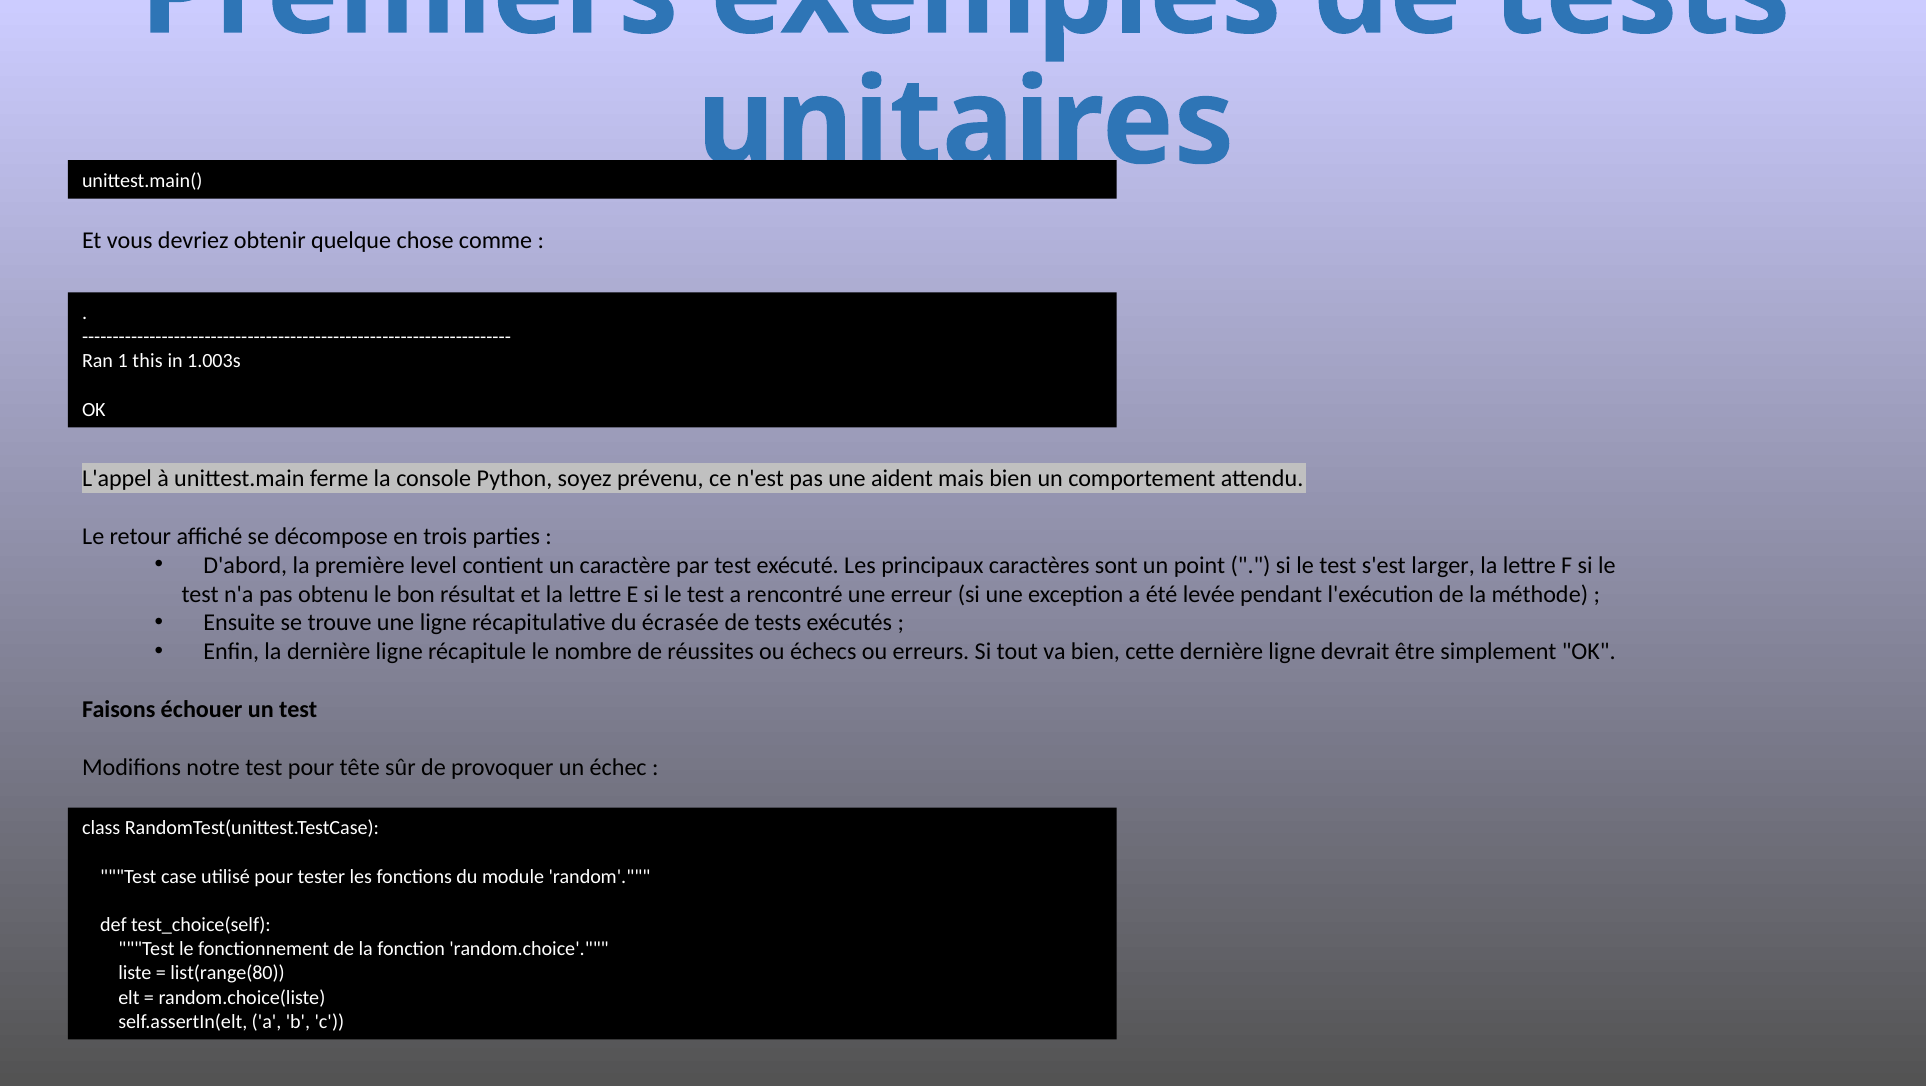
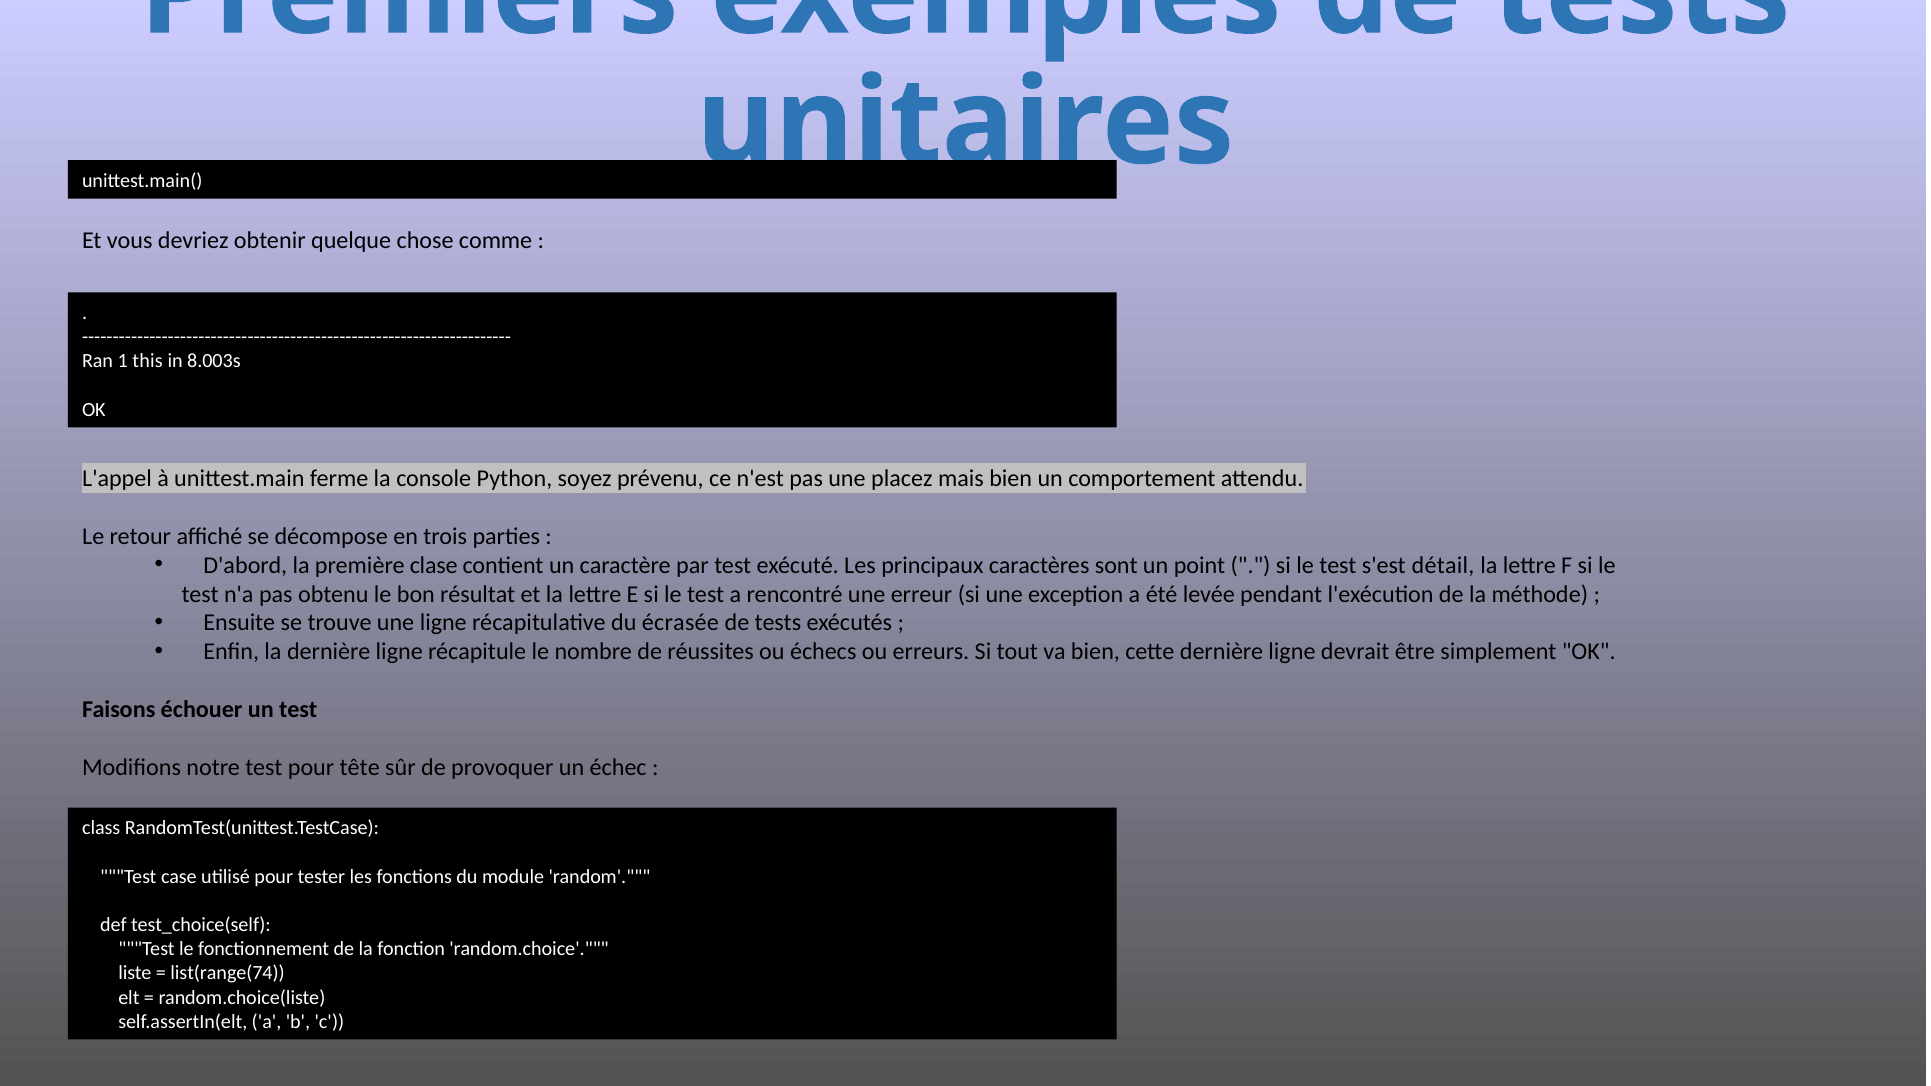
1.003s: 1.003s -> 8.003s (214, 361)
aident: aident -> placez (902, 478)
level: level -> clase (434, 565)
larger: larger -> détail (1443, 565)
list(range(80: list(range(80 -> list(range(74 (228, 973)
